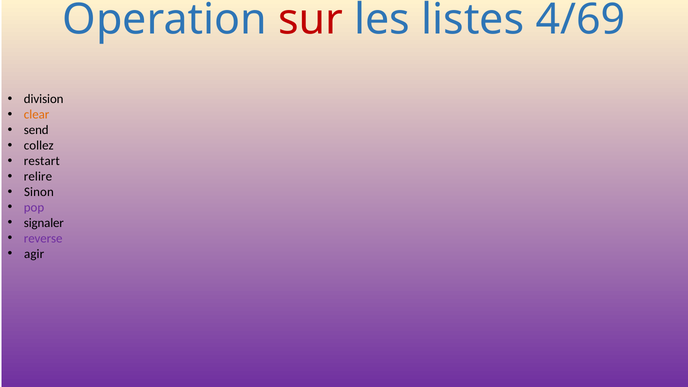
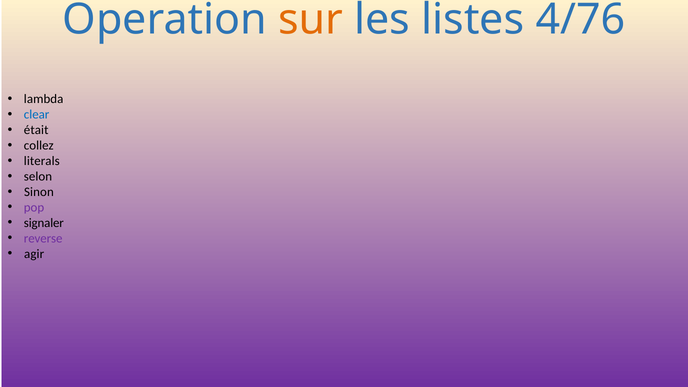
sur colour: red -> orange (311, 20)
4/69: 4/69 -> 4/76 (580, 20)
division: division -> lambda (44, 99)
clear colour: orange -> blue (37, 115)
send: send -> était (36, 130)
restart: restart -> literals (42, 161)
relire: relire -> selon (38, 176)
